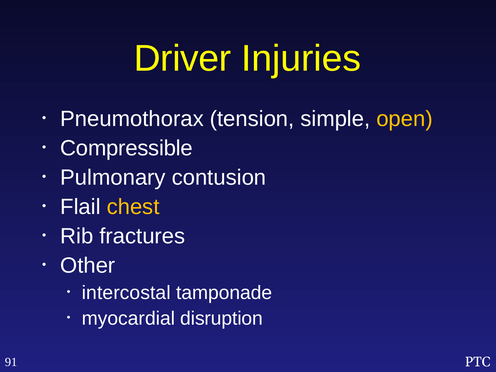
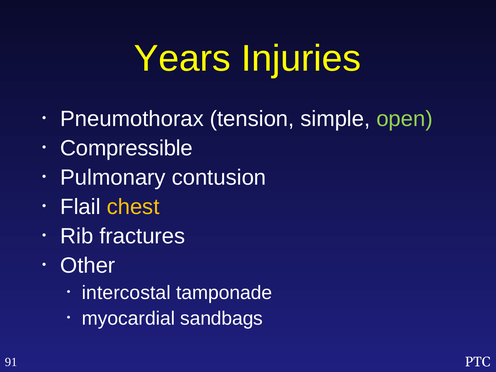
Driver: Driver -> Years (182, 58)
open colour: yellow -> light green (405, 119)
disruption: disruption -> sandbags (222, 318)
